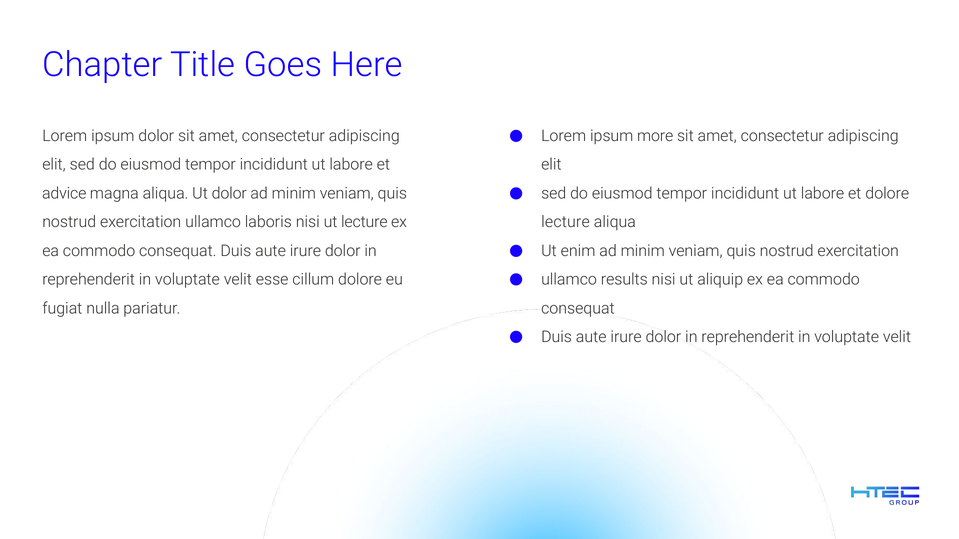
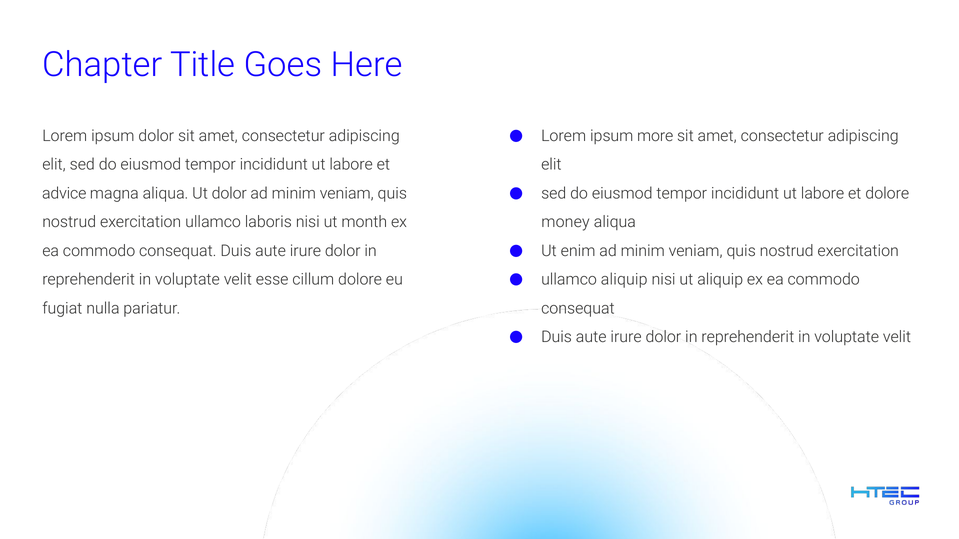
ut lecture: lecture -> month (364, 222)
lecture: lecture -> money (566, 222)
ullamco results: results -> aliquip (624, 280)
